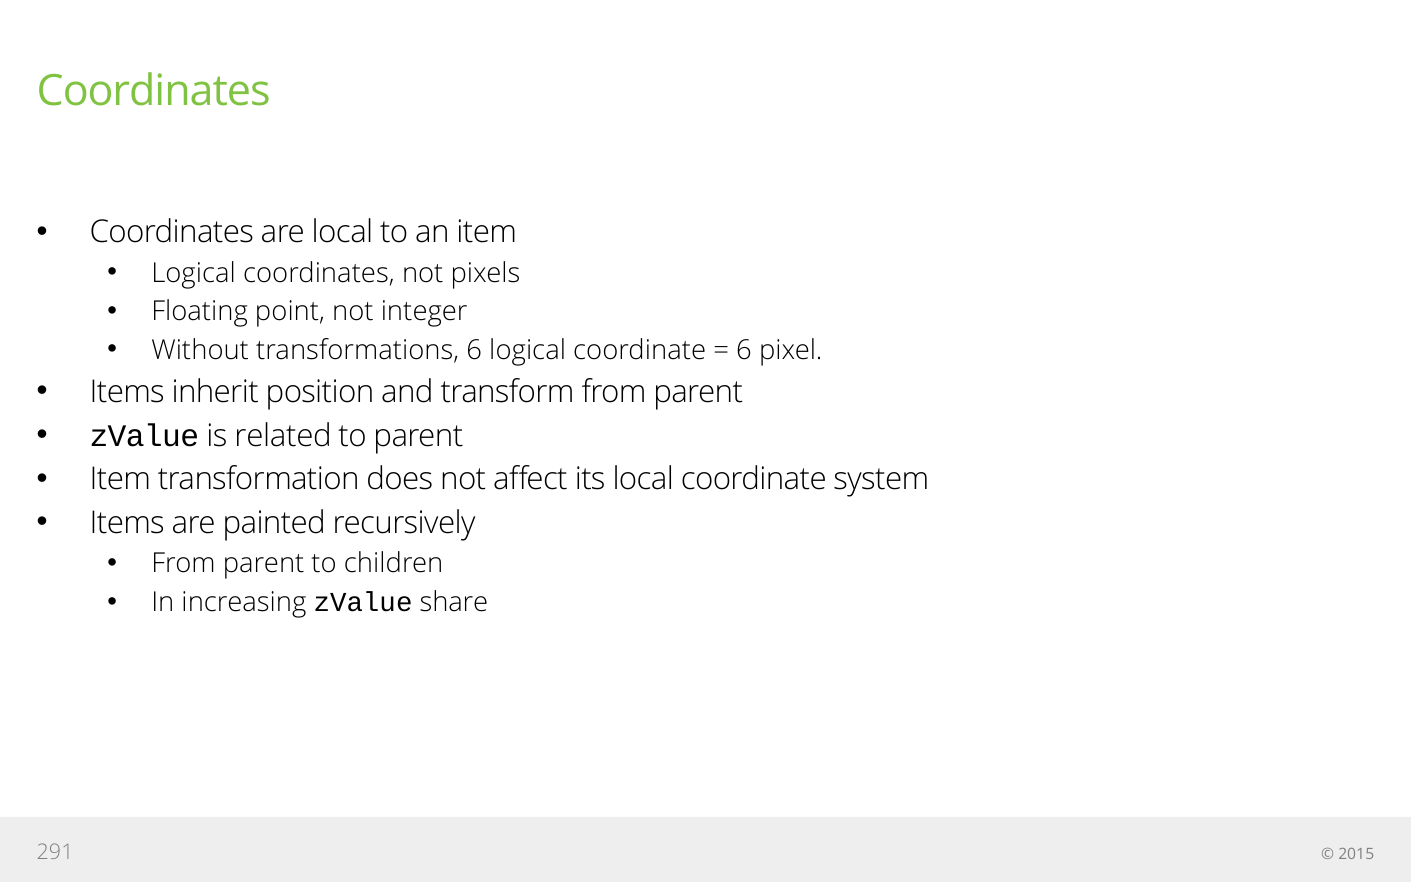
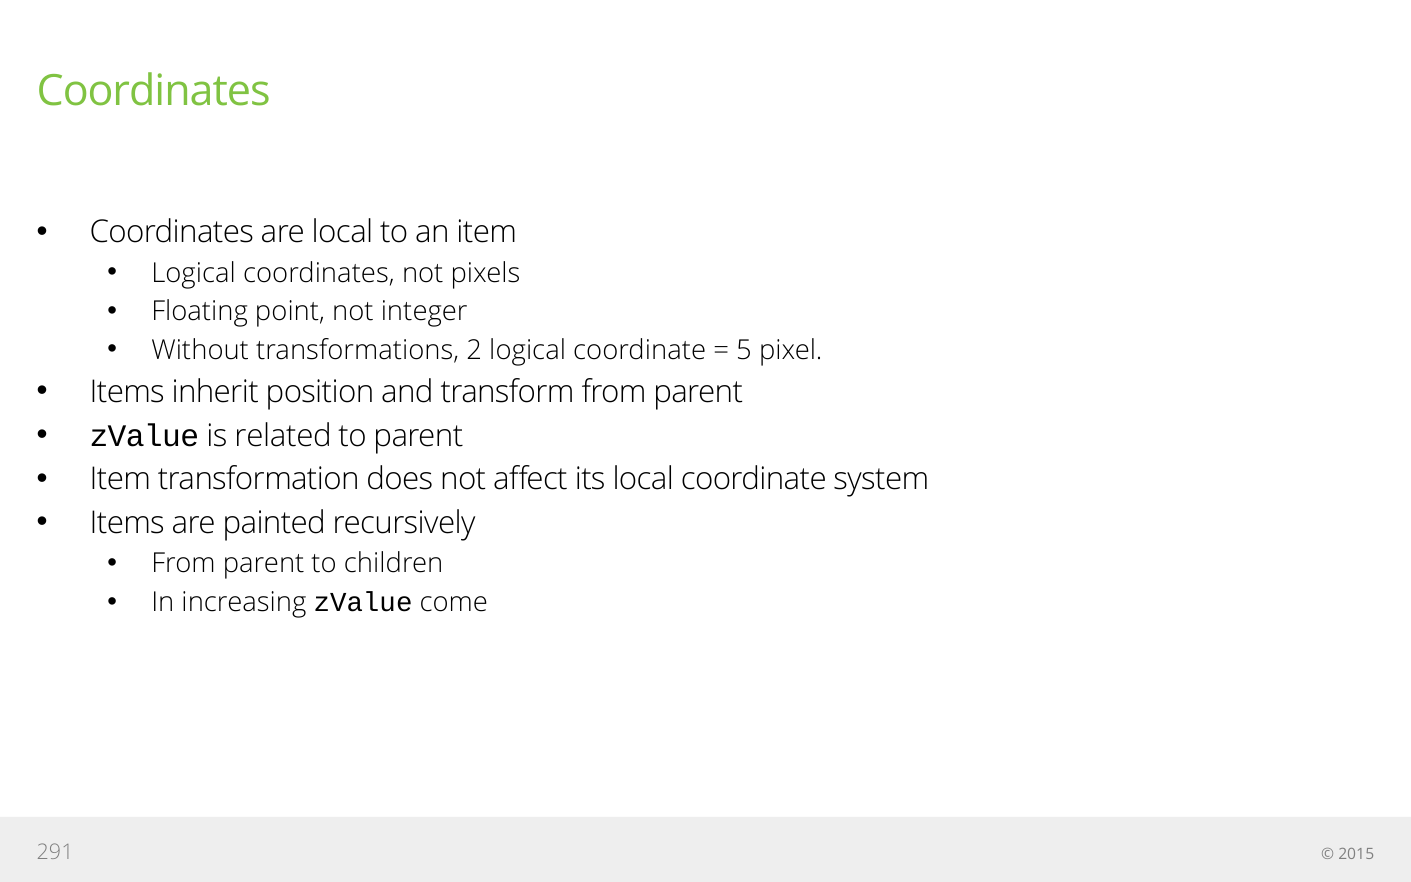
transformations 6: 6 -> 2 (474, 350)
6: 6 -> 5 (744, 350)
share: share -> come (454, 602)
